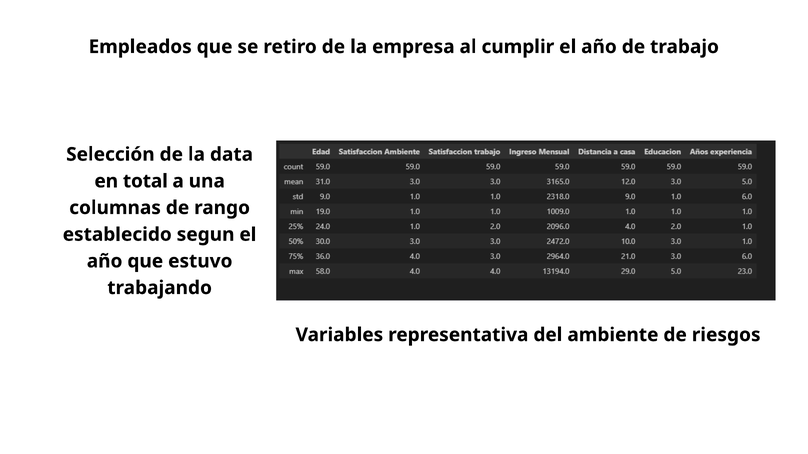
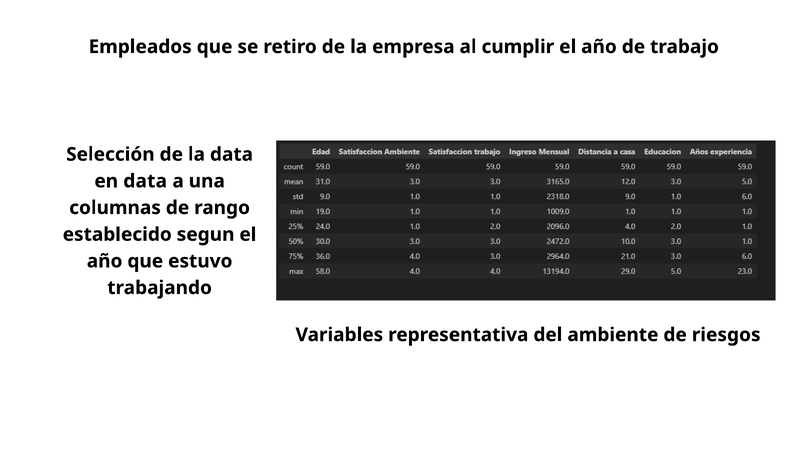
en total: total -> data (145, 181)
